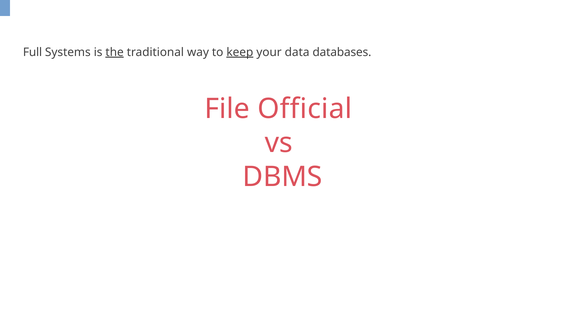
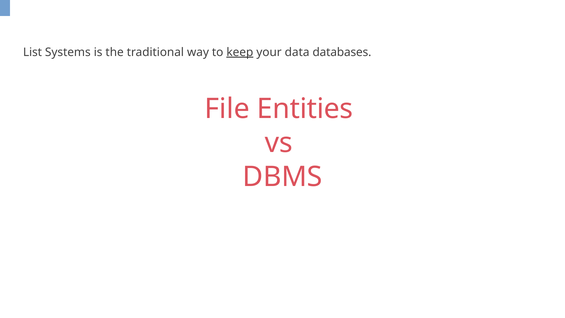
Full: Full -> List (32, 52)
the underline: present -> none (115, 52)
Official: Official -> Entities (305, 109)
